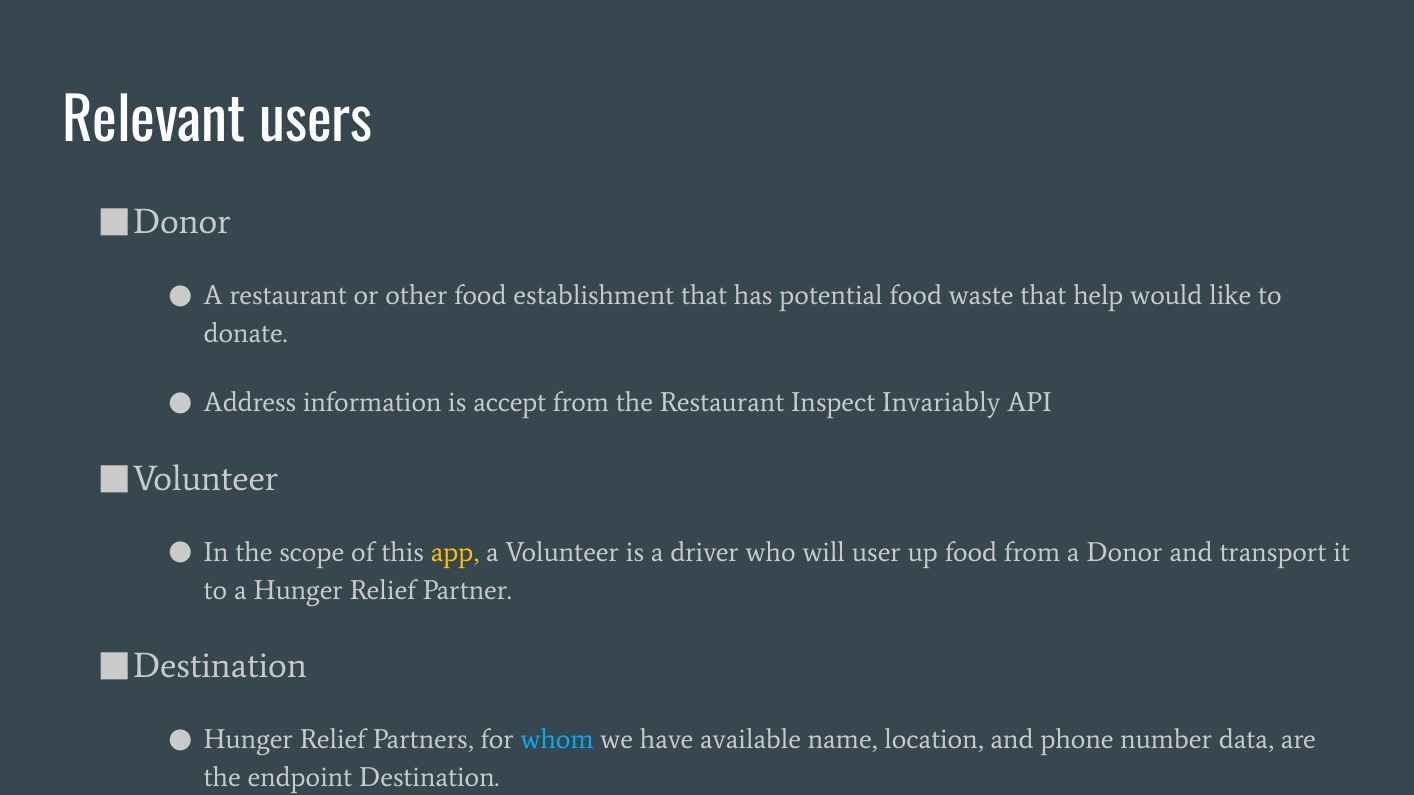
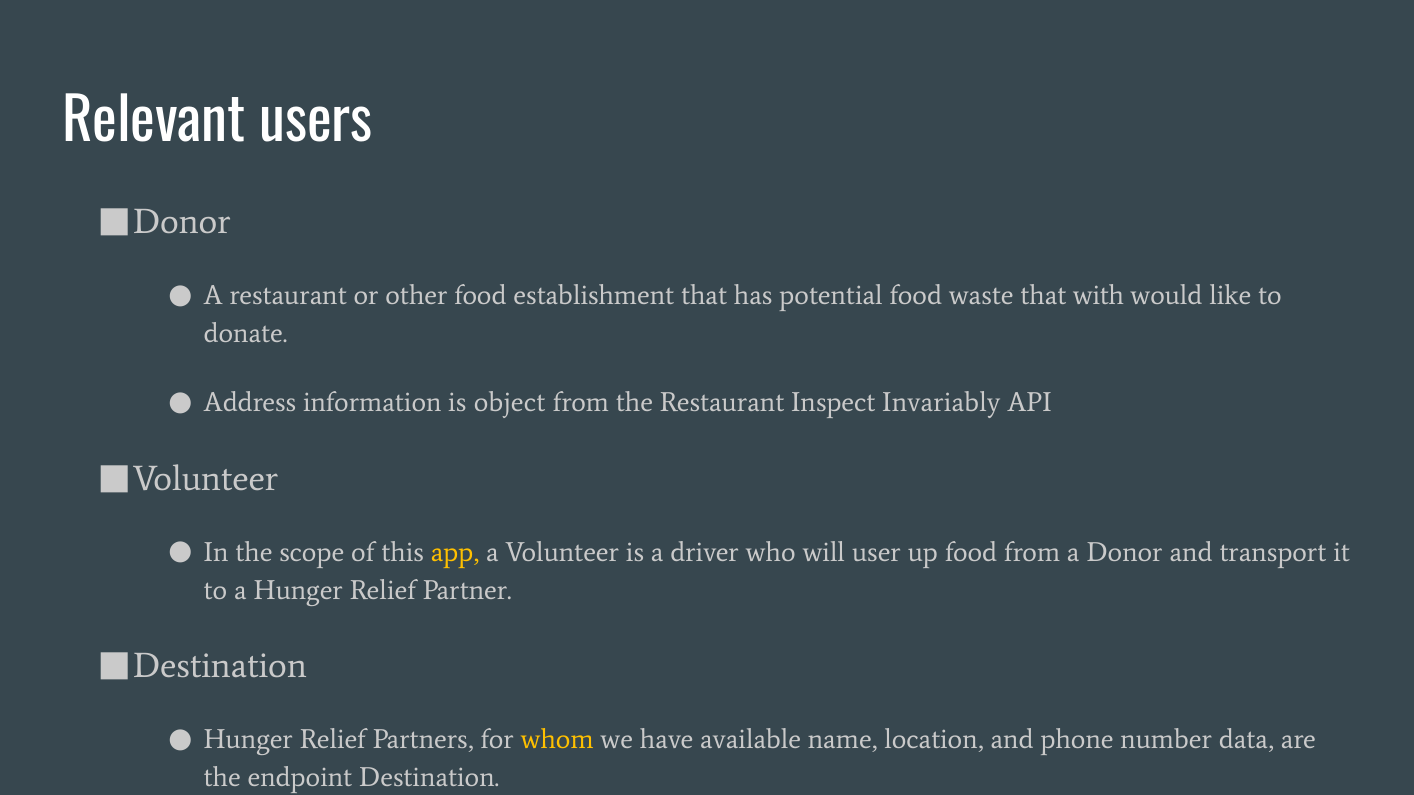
help: help -> with (1098, 296)
accept: accept -> object (510, 403)
whom colour: light blue -> yellow (557, 740)
